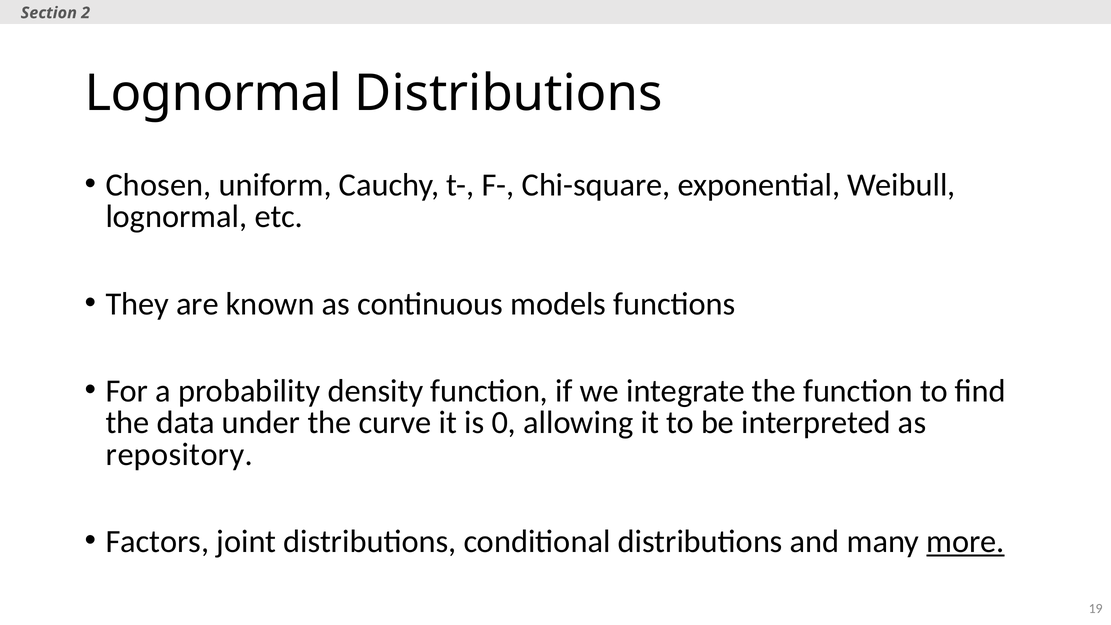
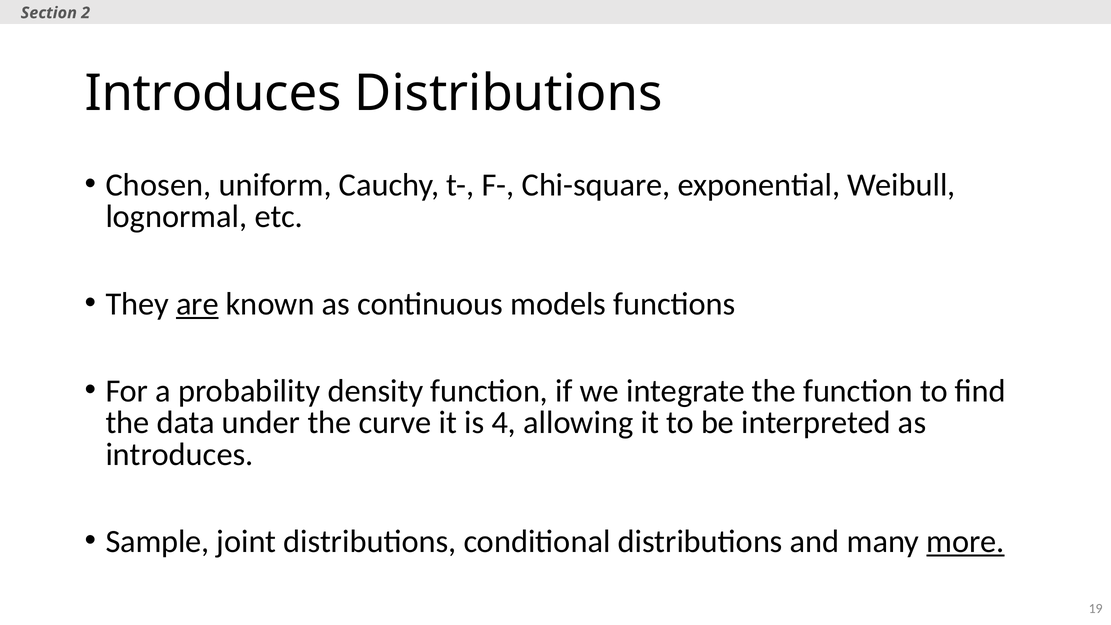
Lognormal: Lognormal -> Introduces (213, 93)
are underline: none -> present (197, 304)
0: 0 -> 4 (504, 423)
repository: repository -> introduces (180, 454)
Factors: Factors -> Sample (157, 542)
